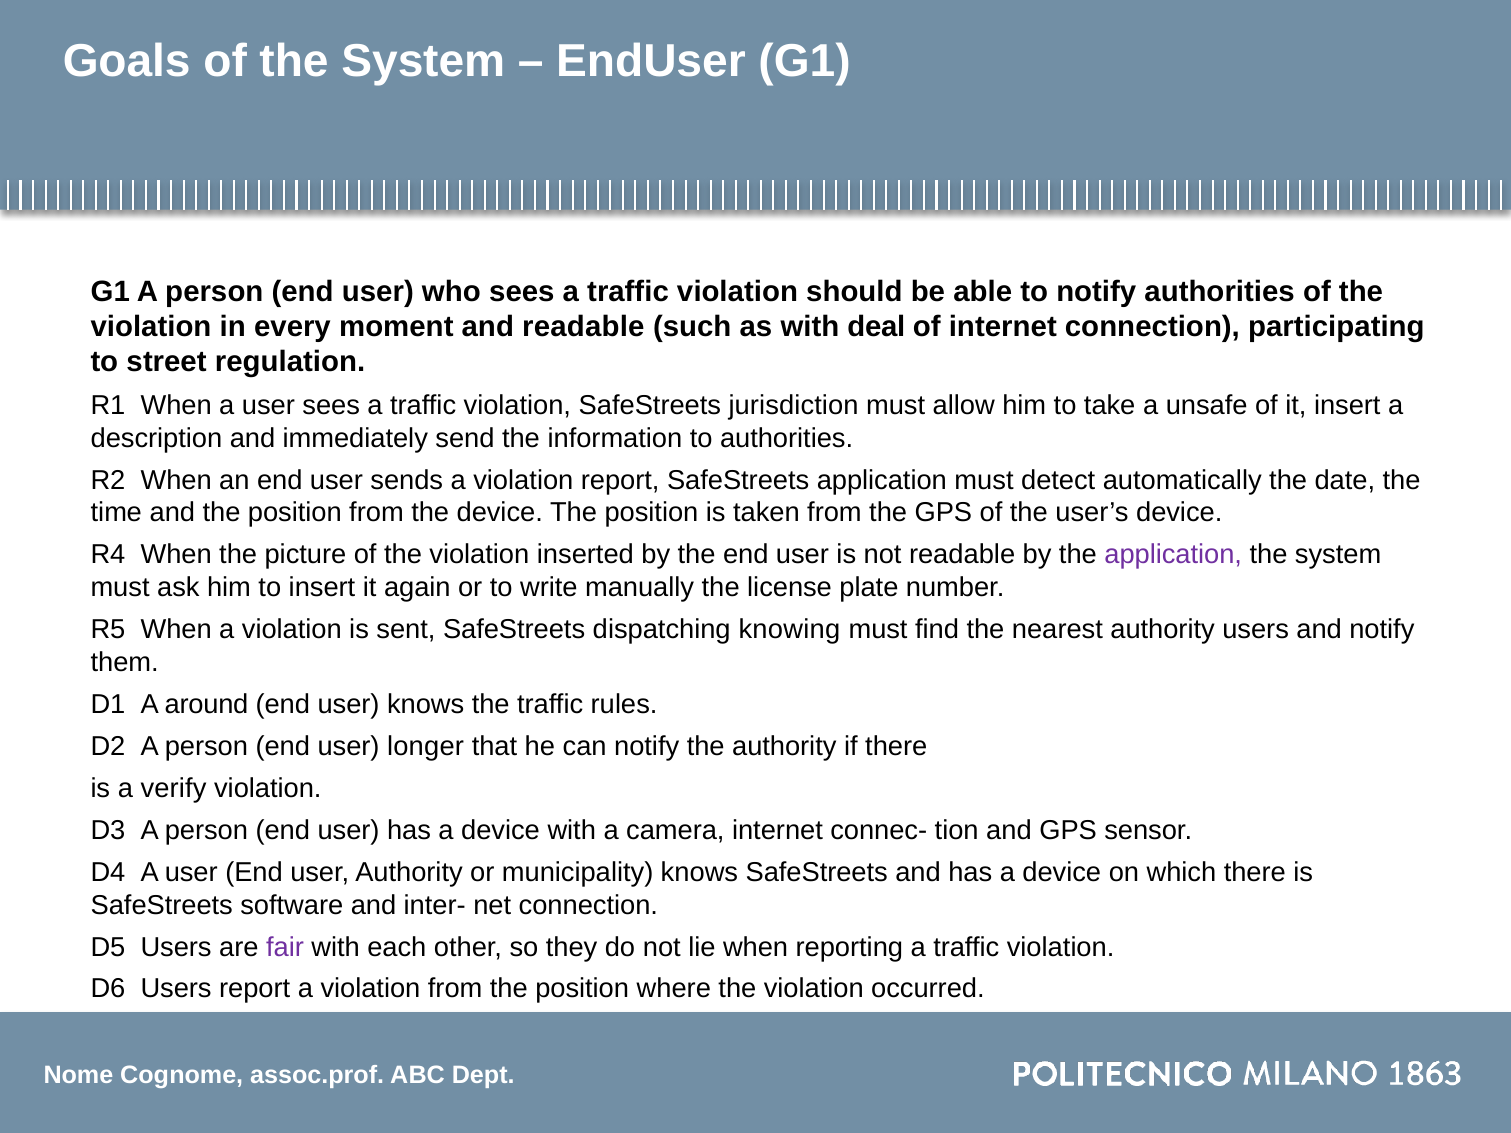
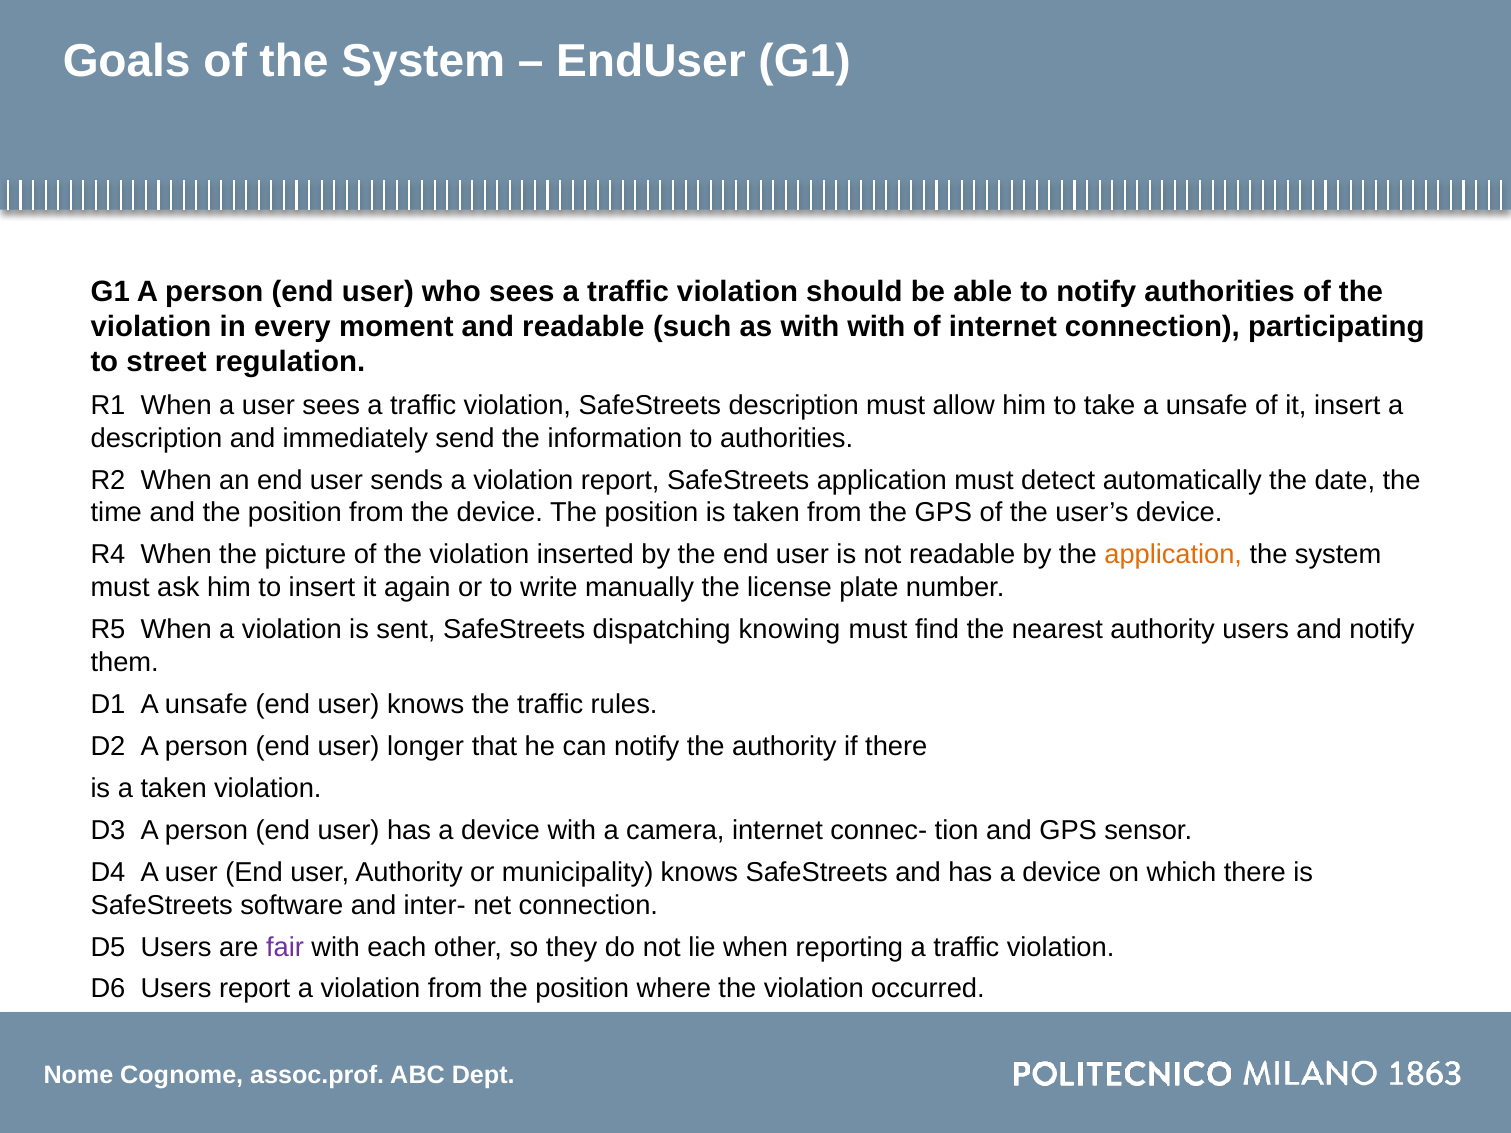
with deal: deal -> with (876, 327)
SafeStreets jurisdiction: jurisdiction -> description (794, 405)
application colour: purple -> orange (1173, 555)
D1 A around: around -> unsafe (206, 704)
a verify: verify -> taken (174, 788)
